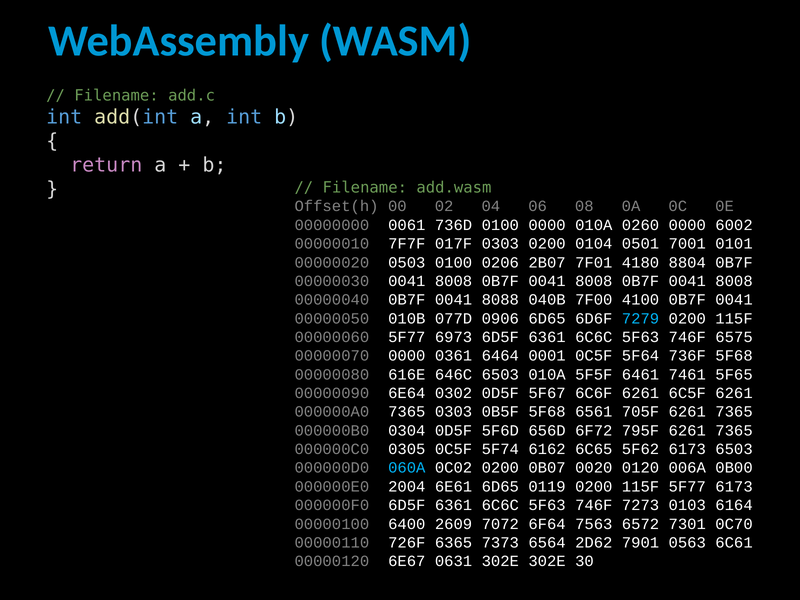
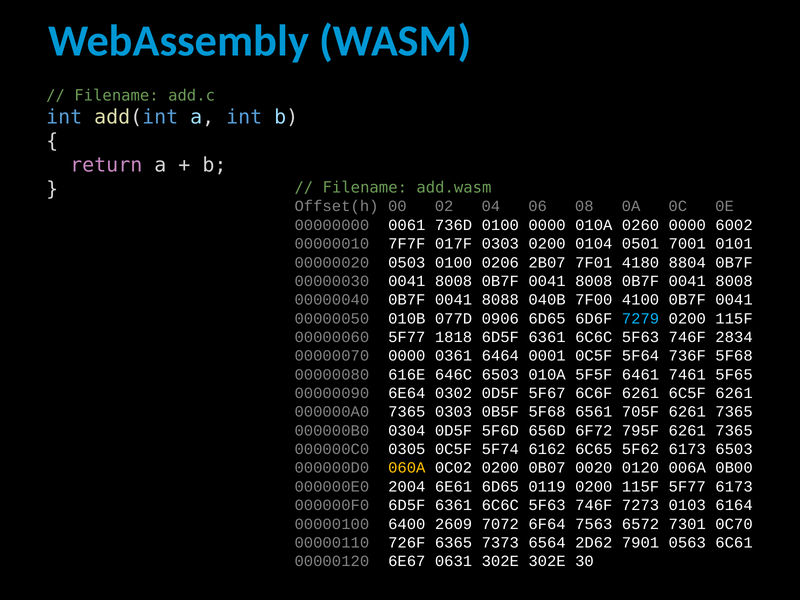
6973: 6973 -> 1818 (454, 337)
6575: 6575 -> 2834 (734, 337)
060A colour: light blue -> yellow (407, 468)
